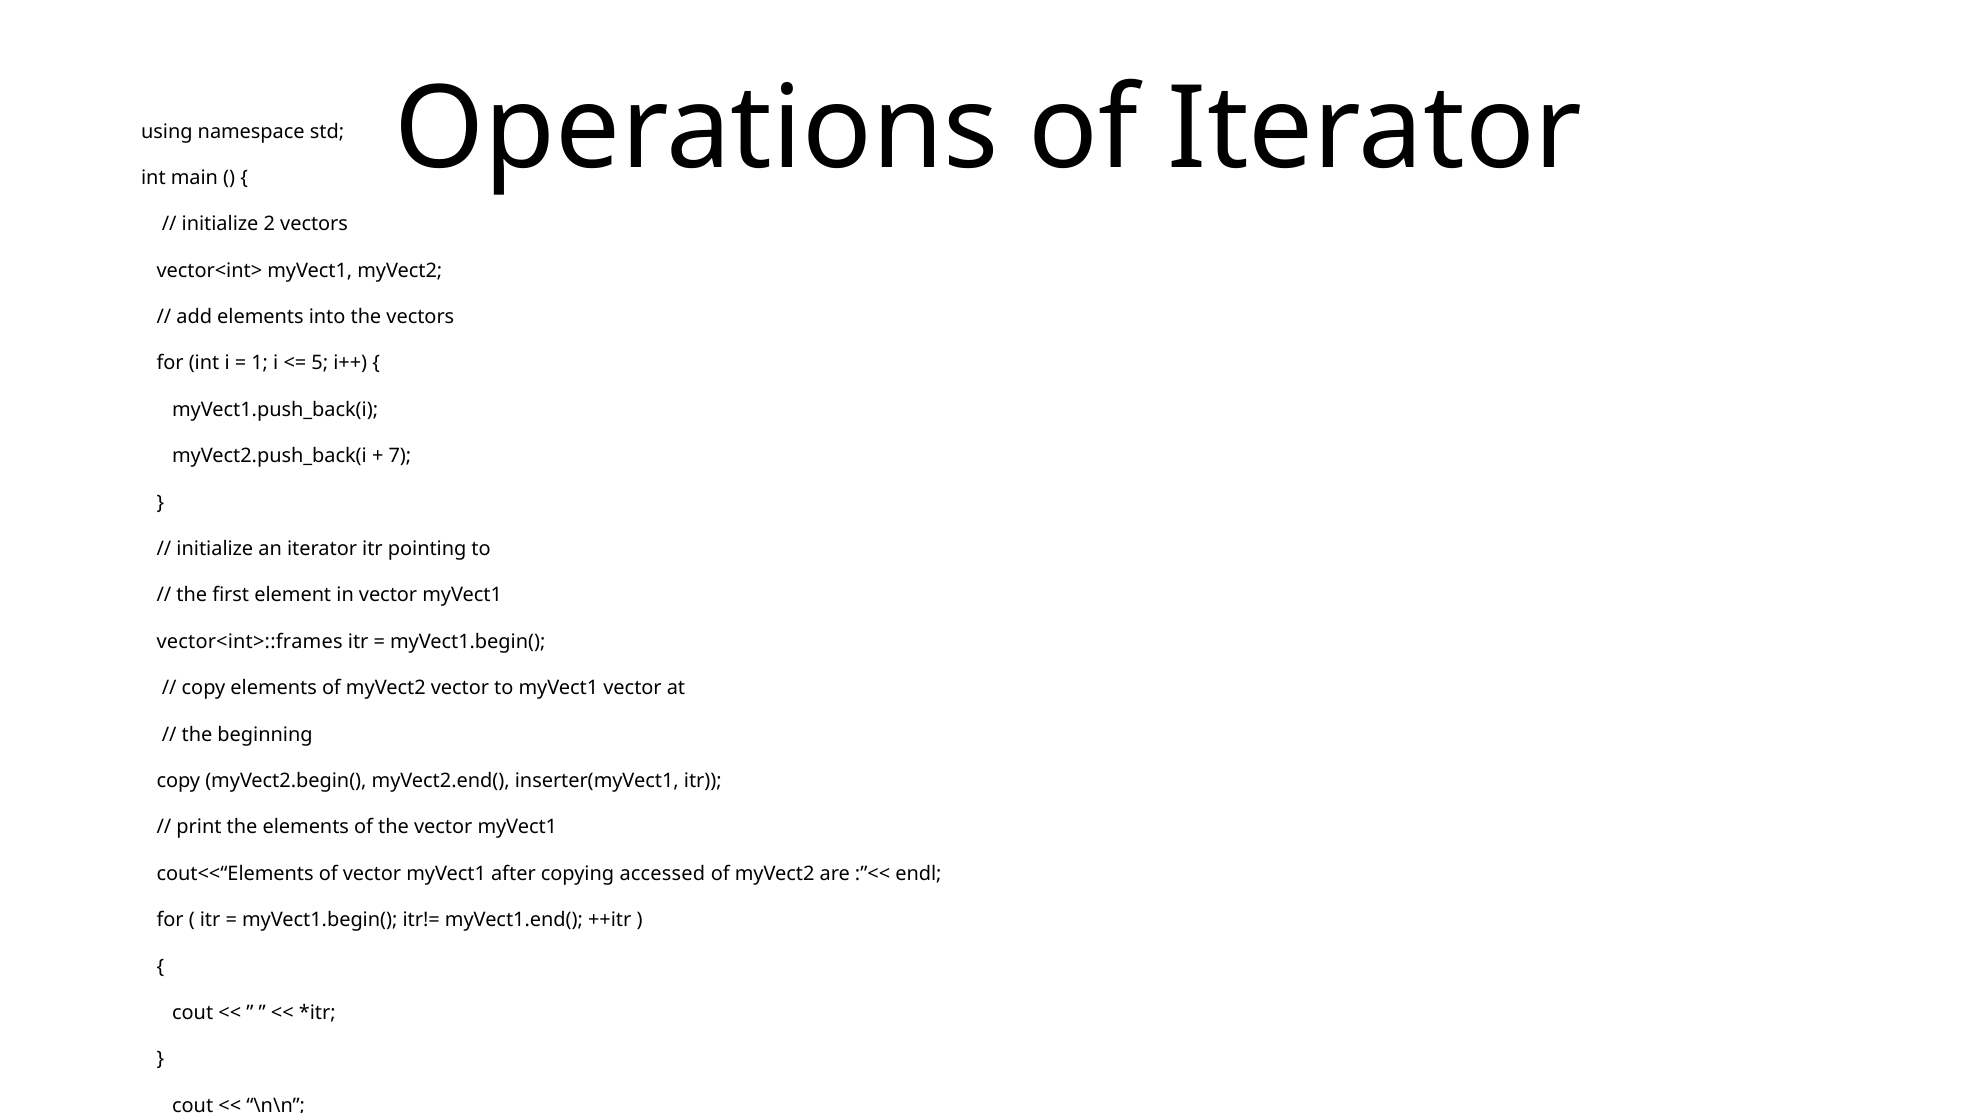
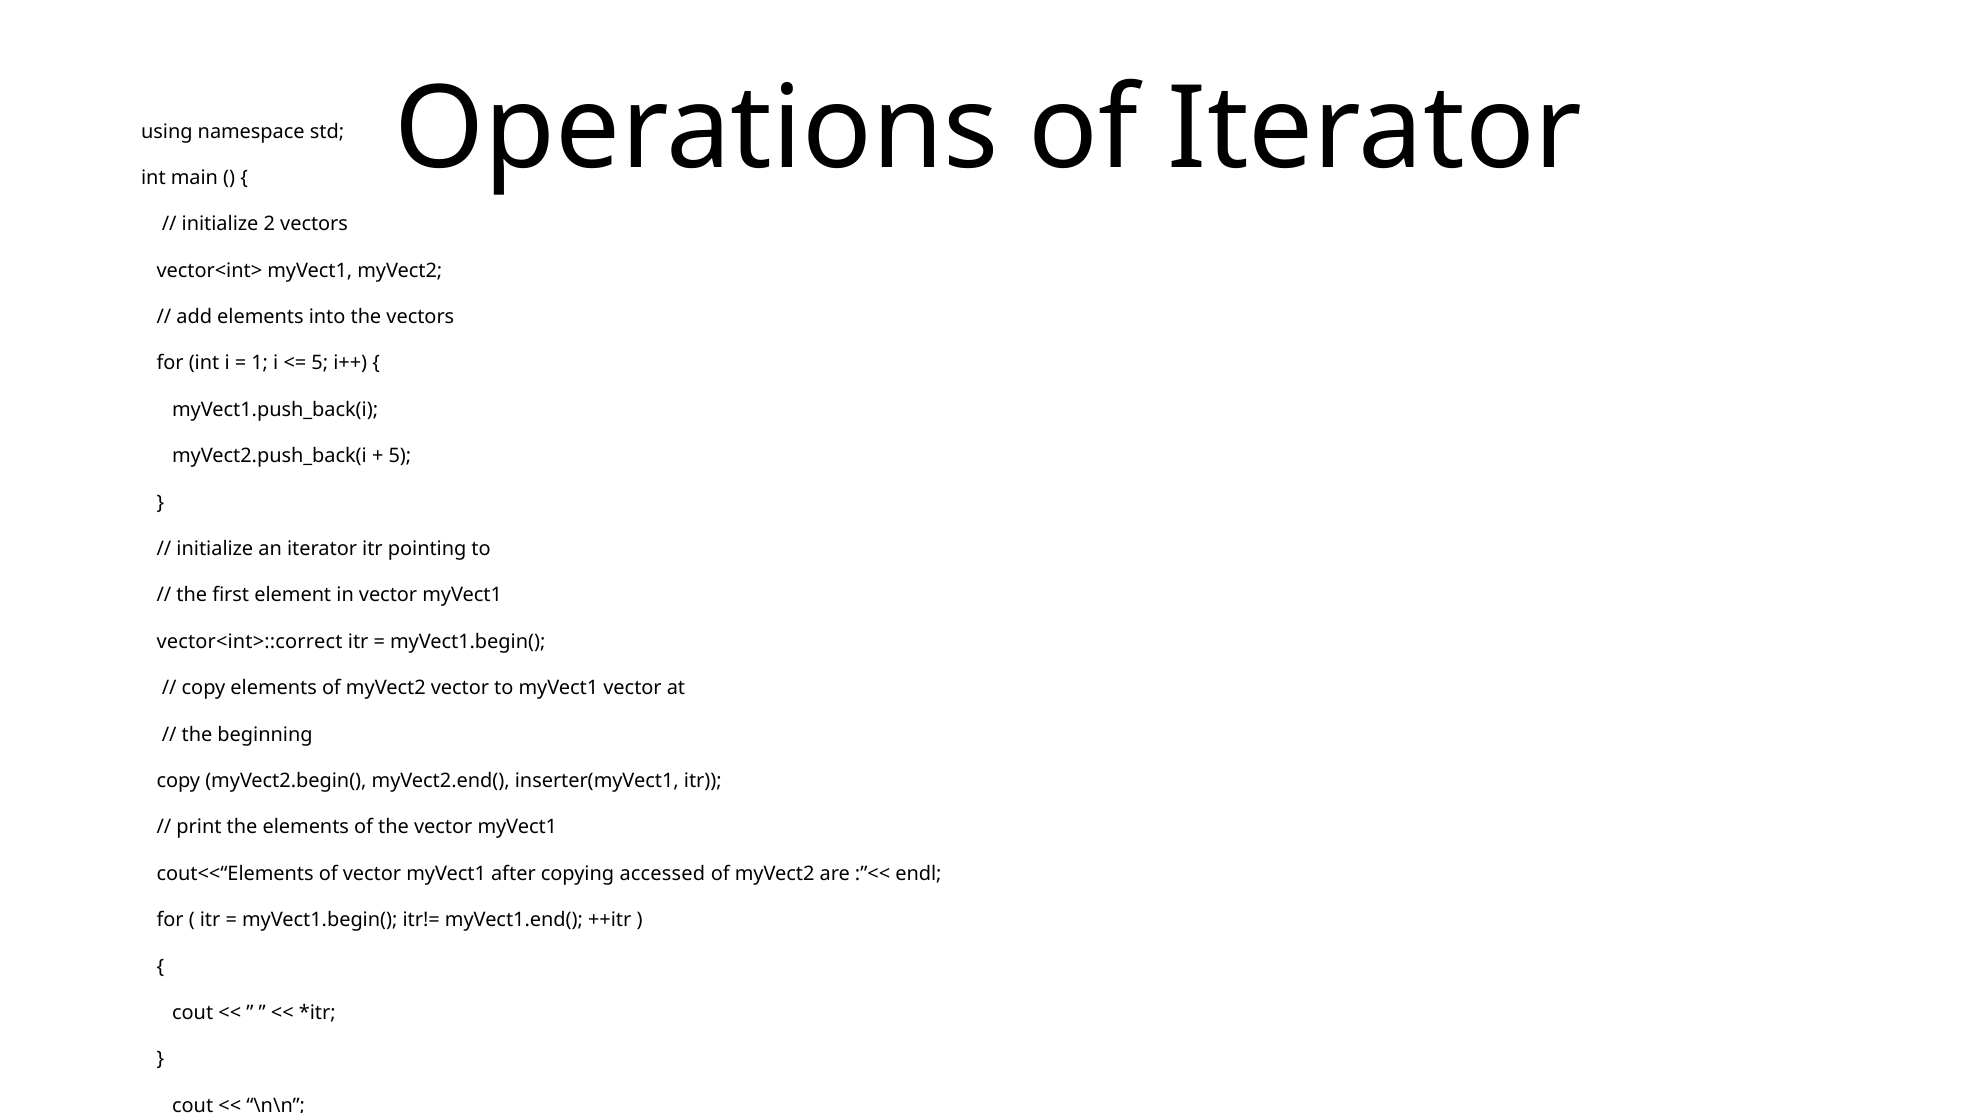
7: 7 -> 5 (400, 456)
vector<int>::frames: vector<int>::frames -> vector<int>::correct (250, 642)
